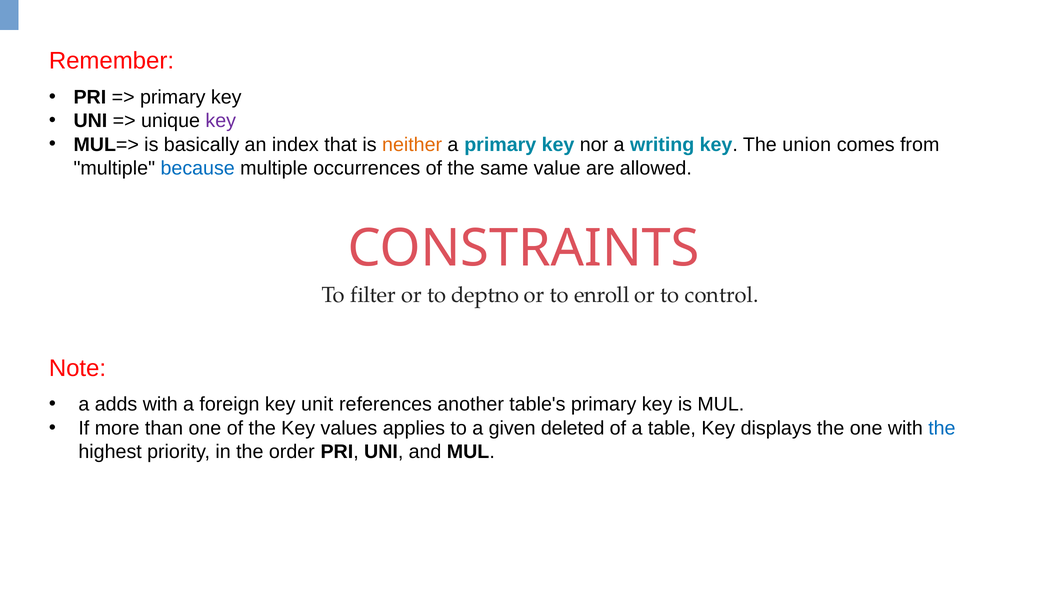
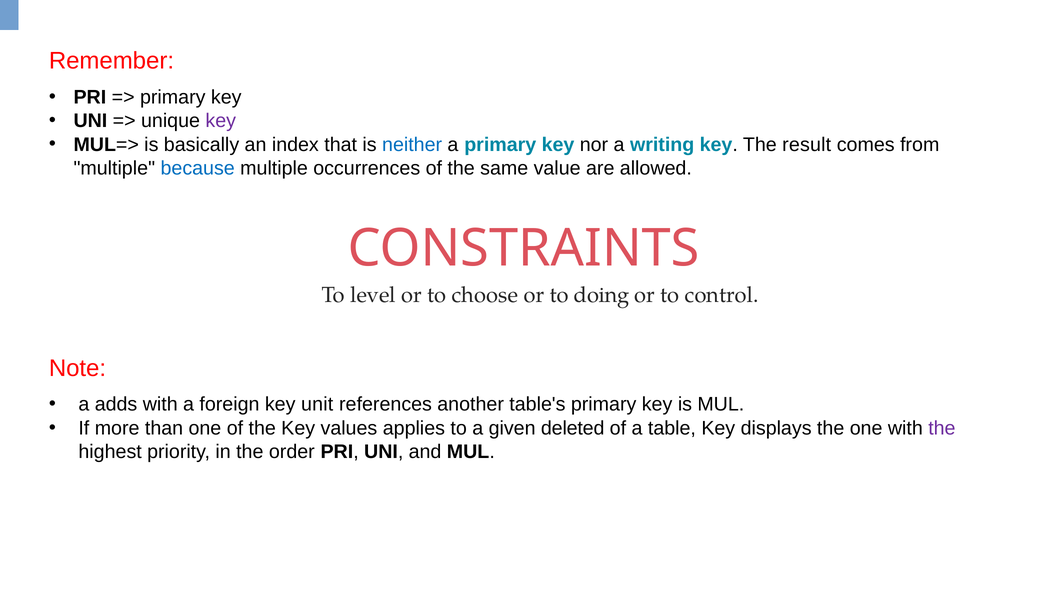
neither colour: orange -> blue (412, 144)
union: union -> result (807, 144)
filter: filter -> level (373, 295)
deptno: deptno -> choose (485, 295)
enroll: enroll -> doing (602, 295)
the colour: blue -> purple (942, 428)
